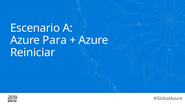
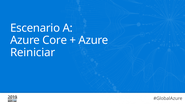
Para: Para -> Core (55, 40)
